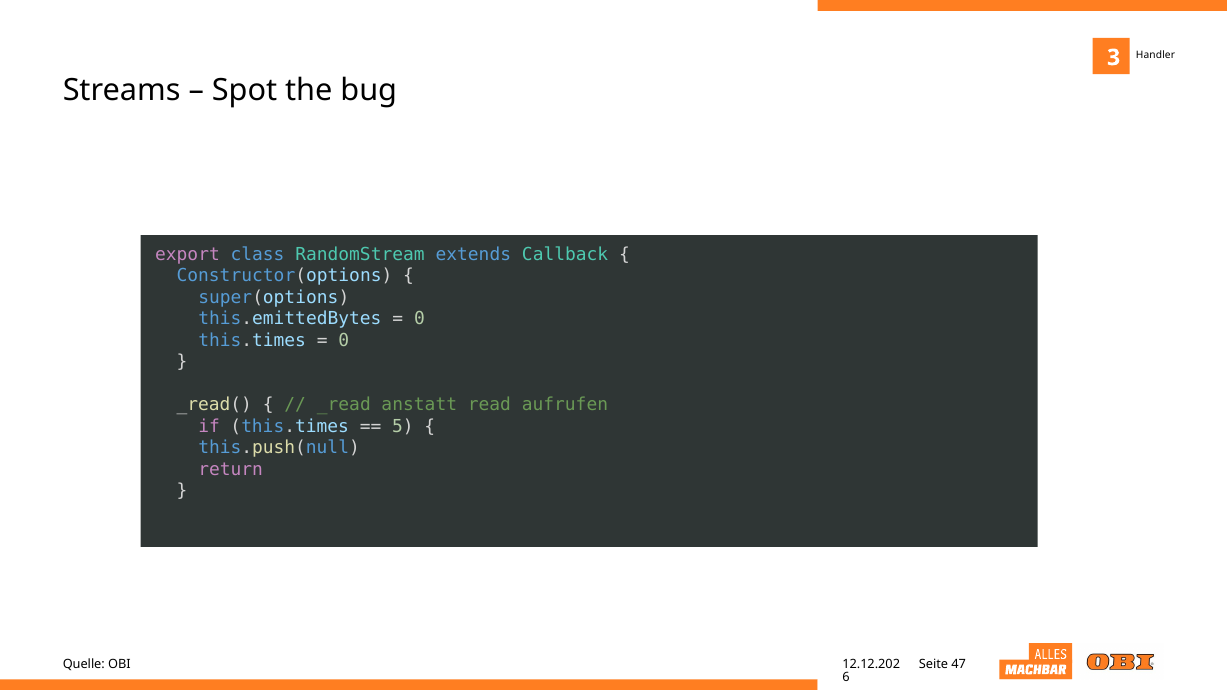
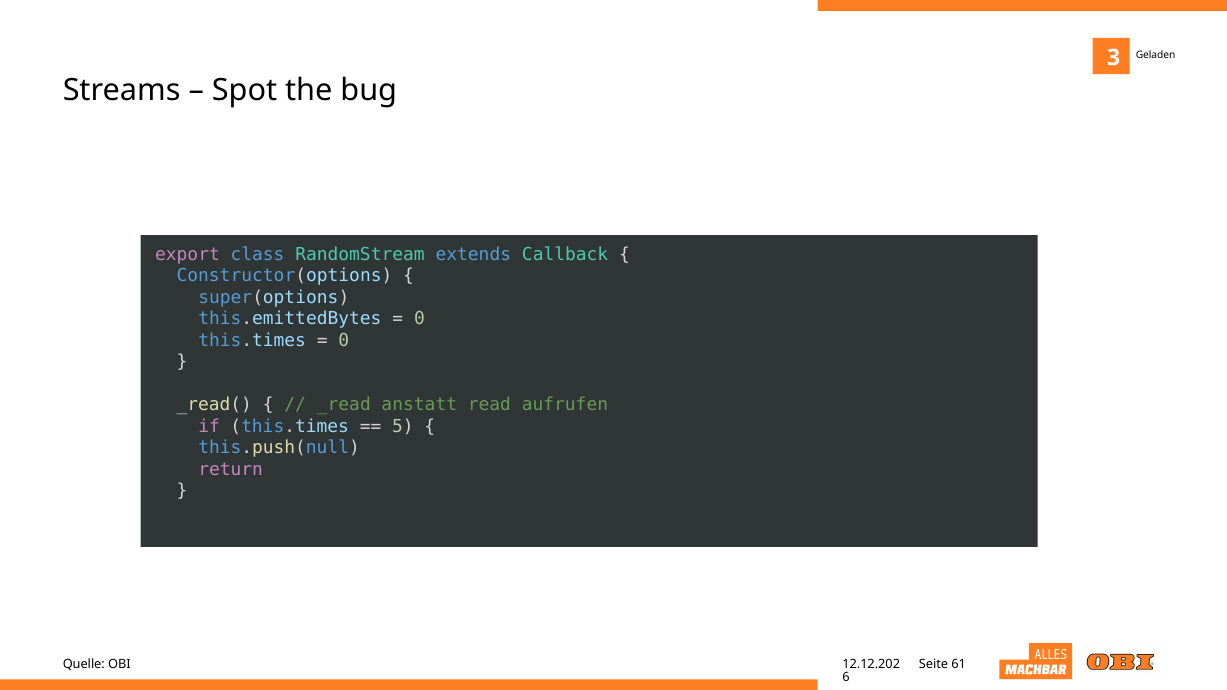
Handler: Handler -> Geladen (1156, 55)
47: 47 -> 61 (959, 665)
